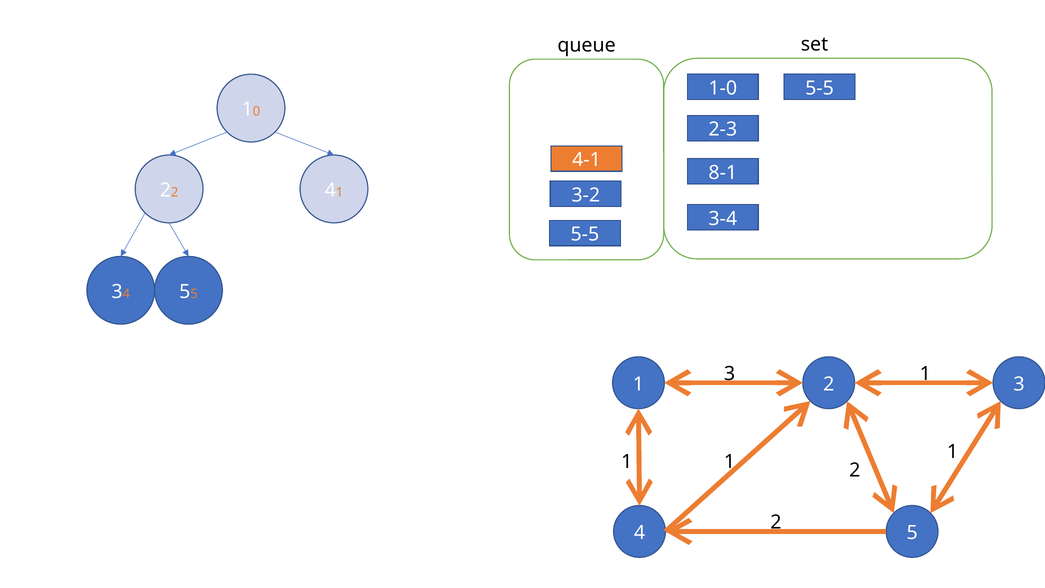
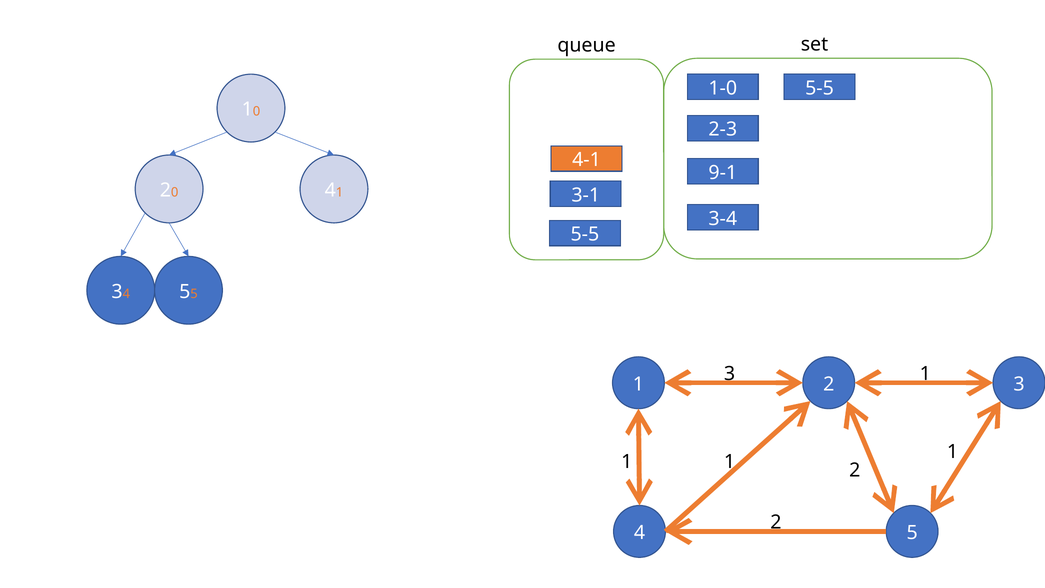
8-1: 8-1 -> 9-1 (723, 173)
2 2: 2 -> 0 (175, 192)
3-2: 3-2 -> 3-1 (586, 195)
